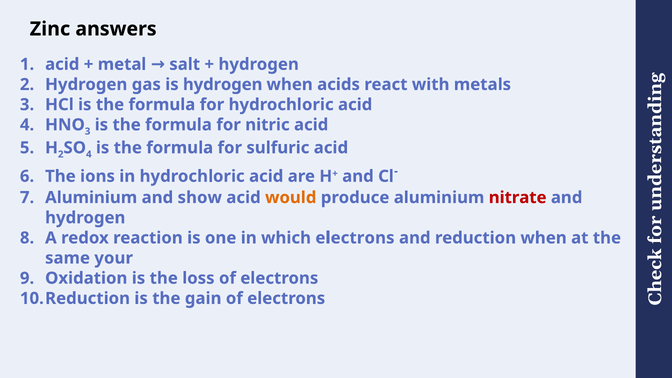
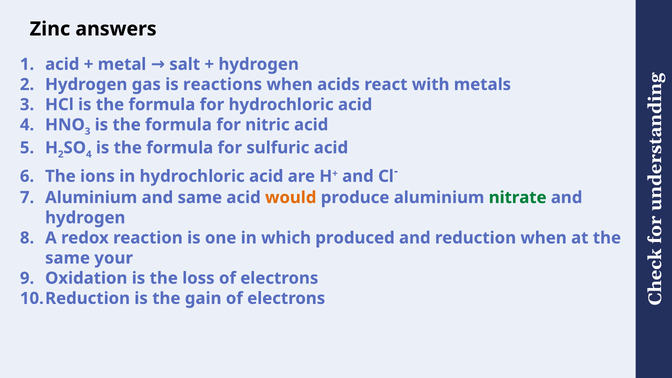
is hydrogen: hydrogen -> reactions (223, 84)
and show: show -> same (200, 198)
nitrate colour: red -> green (518, 198)
which electrons: electrons -> produced (355, 238)
